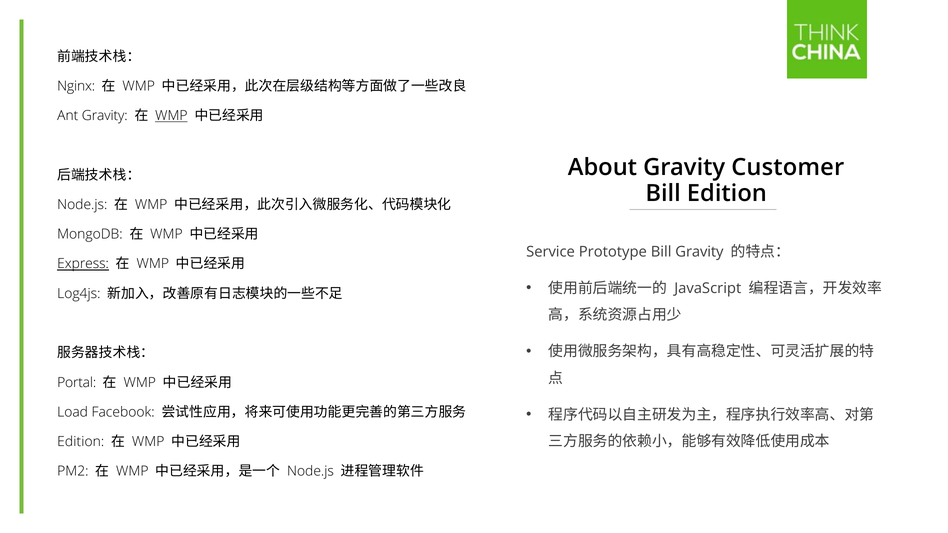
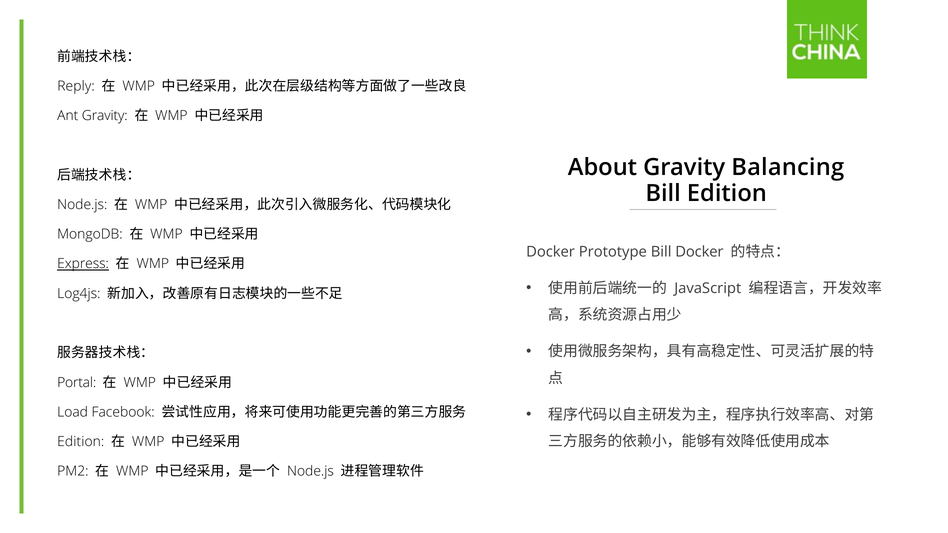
Nginx: Nginx -> Reply (76, 86)
WMP underline: present -> none (171, 116)
Customer: Customer -> Balancing (788, 168)
Service: Service -> Docker (551, 252)
Bill Gravity: Gravity -> Docker (699, 252)
